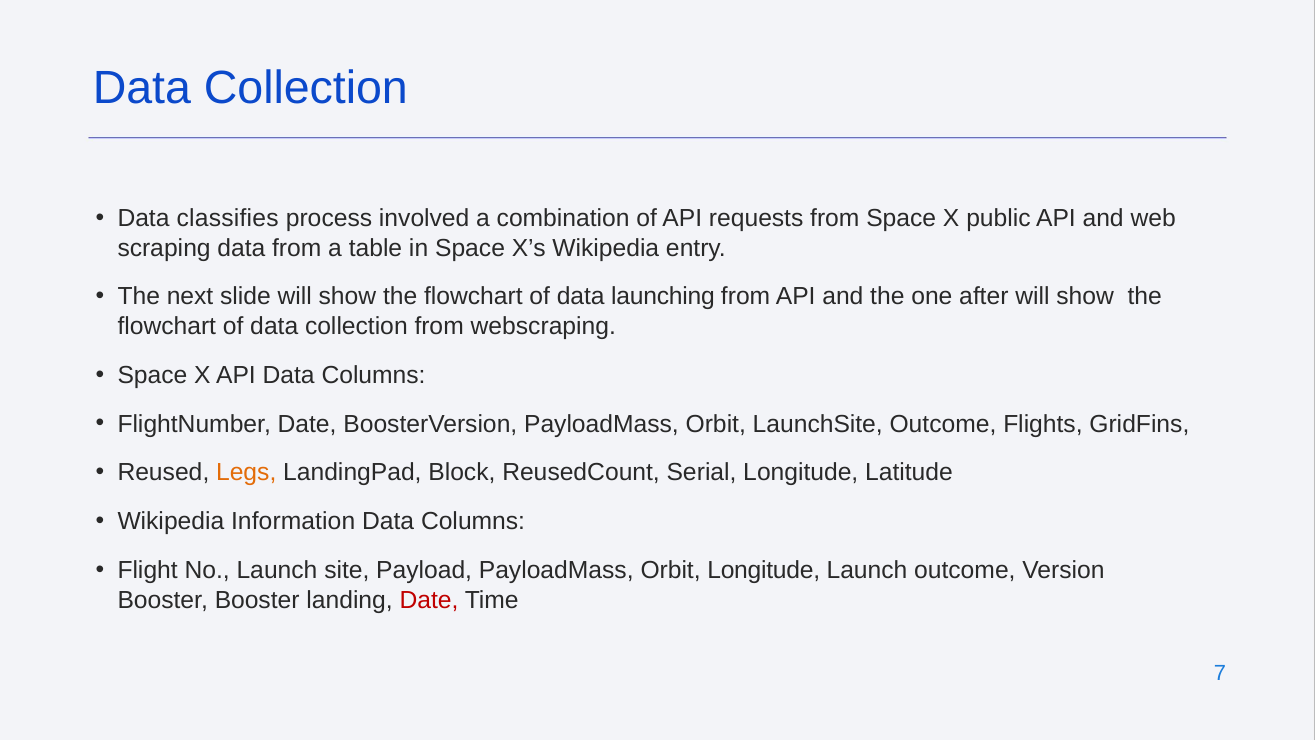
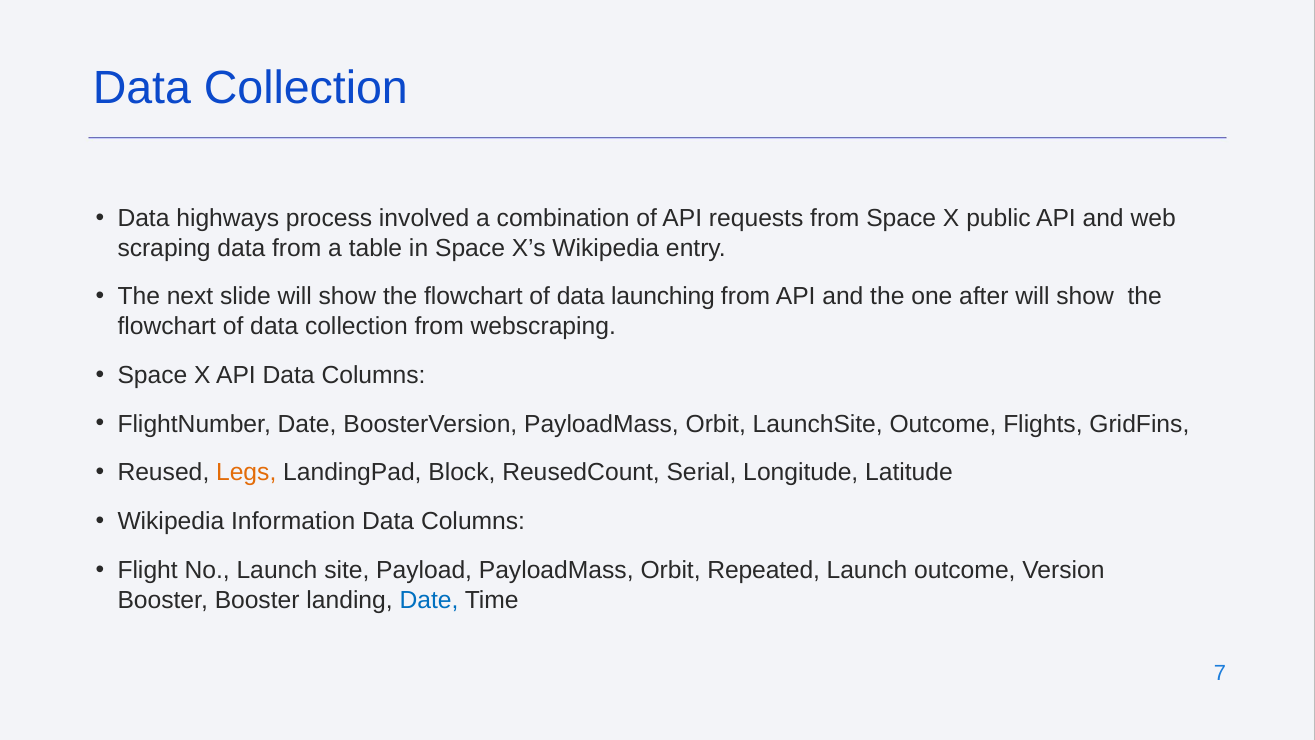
classifies: classifies -> highways (228, 218)
Orbit Longitude: Longitude -> Repeated (764, 570)
Date colour: red -> blue (429, 600)
